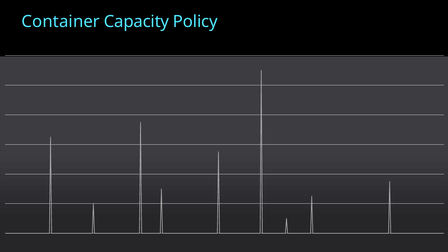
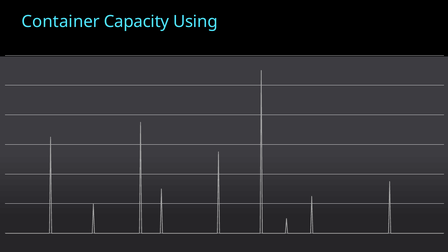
Policy: Policy -> Using (195, 22)
